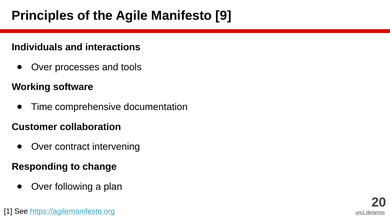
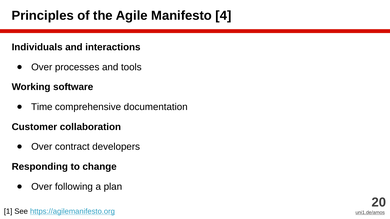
9: 9 -> 4 (223, 16)
intervening: intervening -> developers (116, 147)
